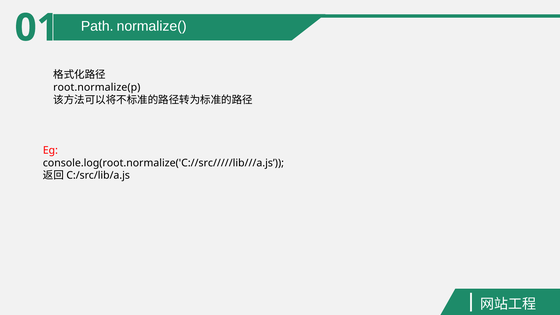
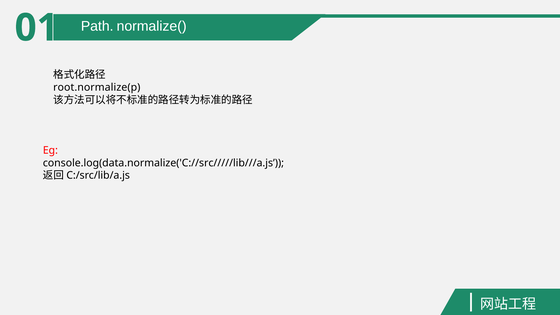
console.log(root.normalize('C://src/////lib///a.js: console.log(root.normalize('C://src/////lib///a.js -> console.log(data.normalize('C://src/////lib///a.js (163, 163)
